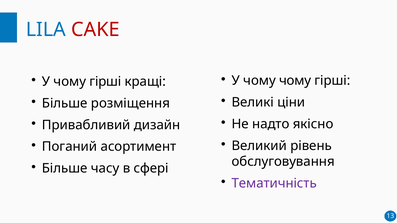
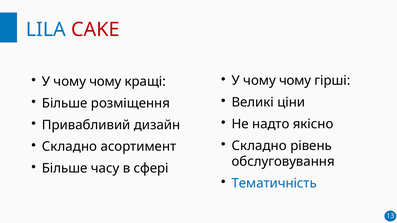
гірші: гірші -> чому (105, 82)
Великий: Великий -> Складно (259, 146)
Поганий: Поганий -> Складно (69, 147)
Тематичність colour: purple -> blue (274, 184)
